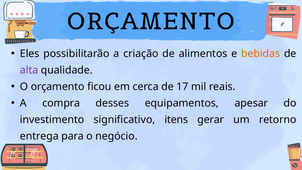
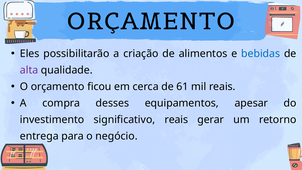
bebidas colour: orange -> blue (261, 54)
17: 17 -> 61 (182, 87)
significativo itens: itens -> reais (176, 120)
